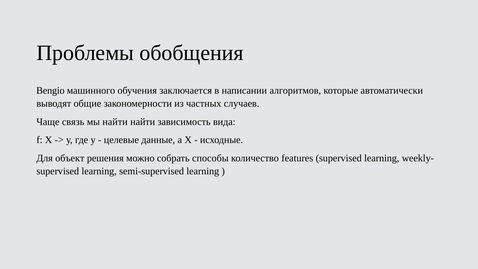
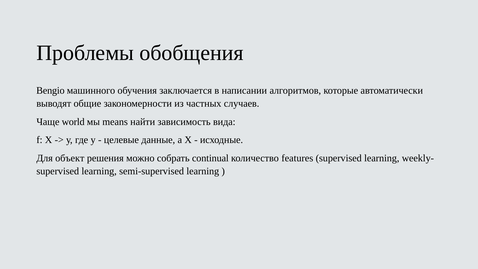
связь: связь -> world (73, 122)
мы найти: найти -> means (115, 122)
способы: способы -> continual (210, 158)
